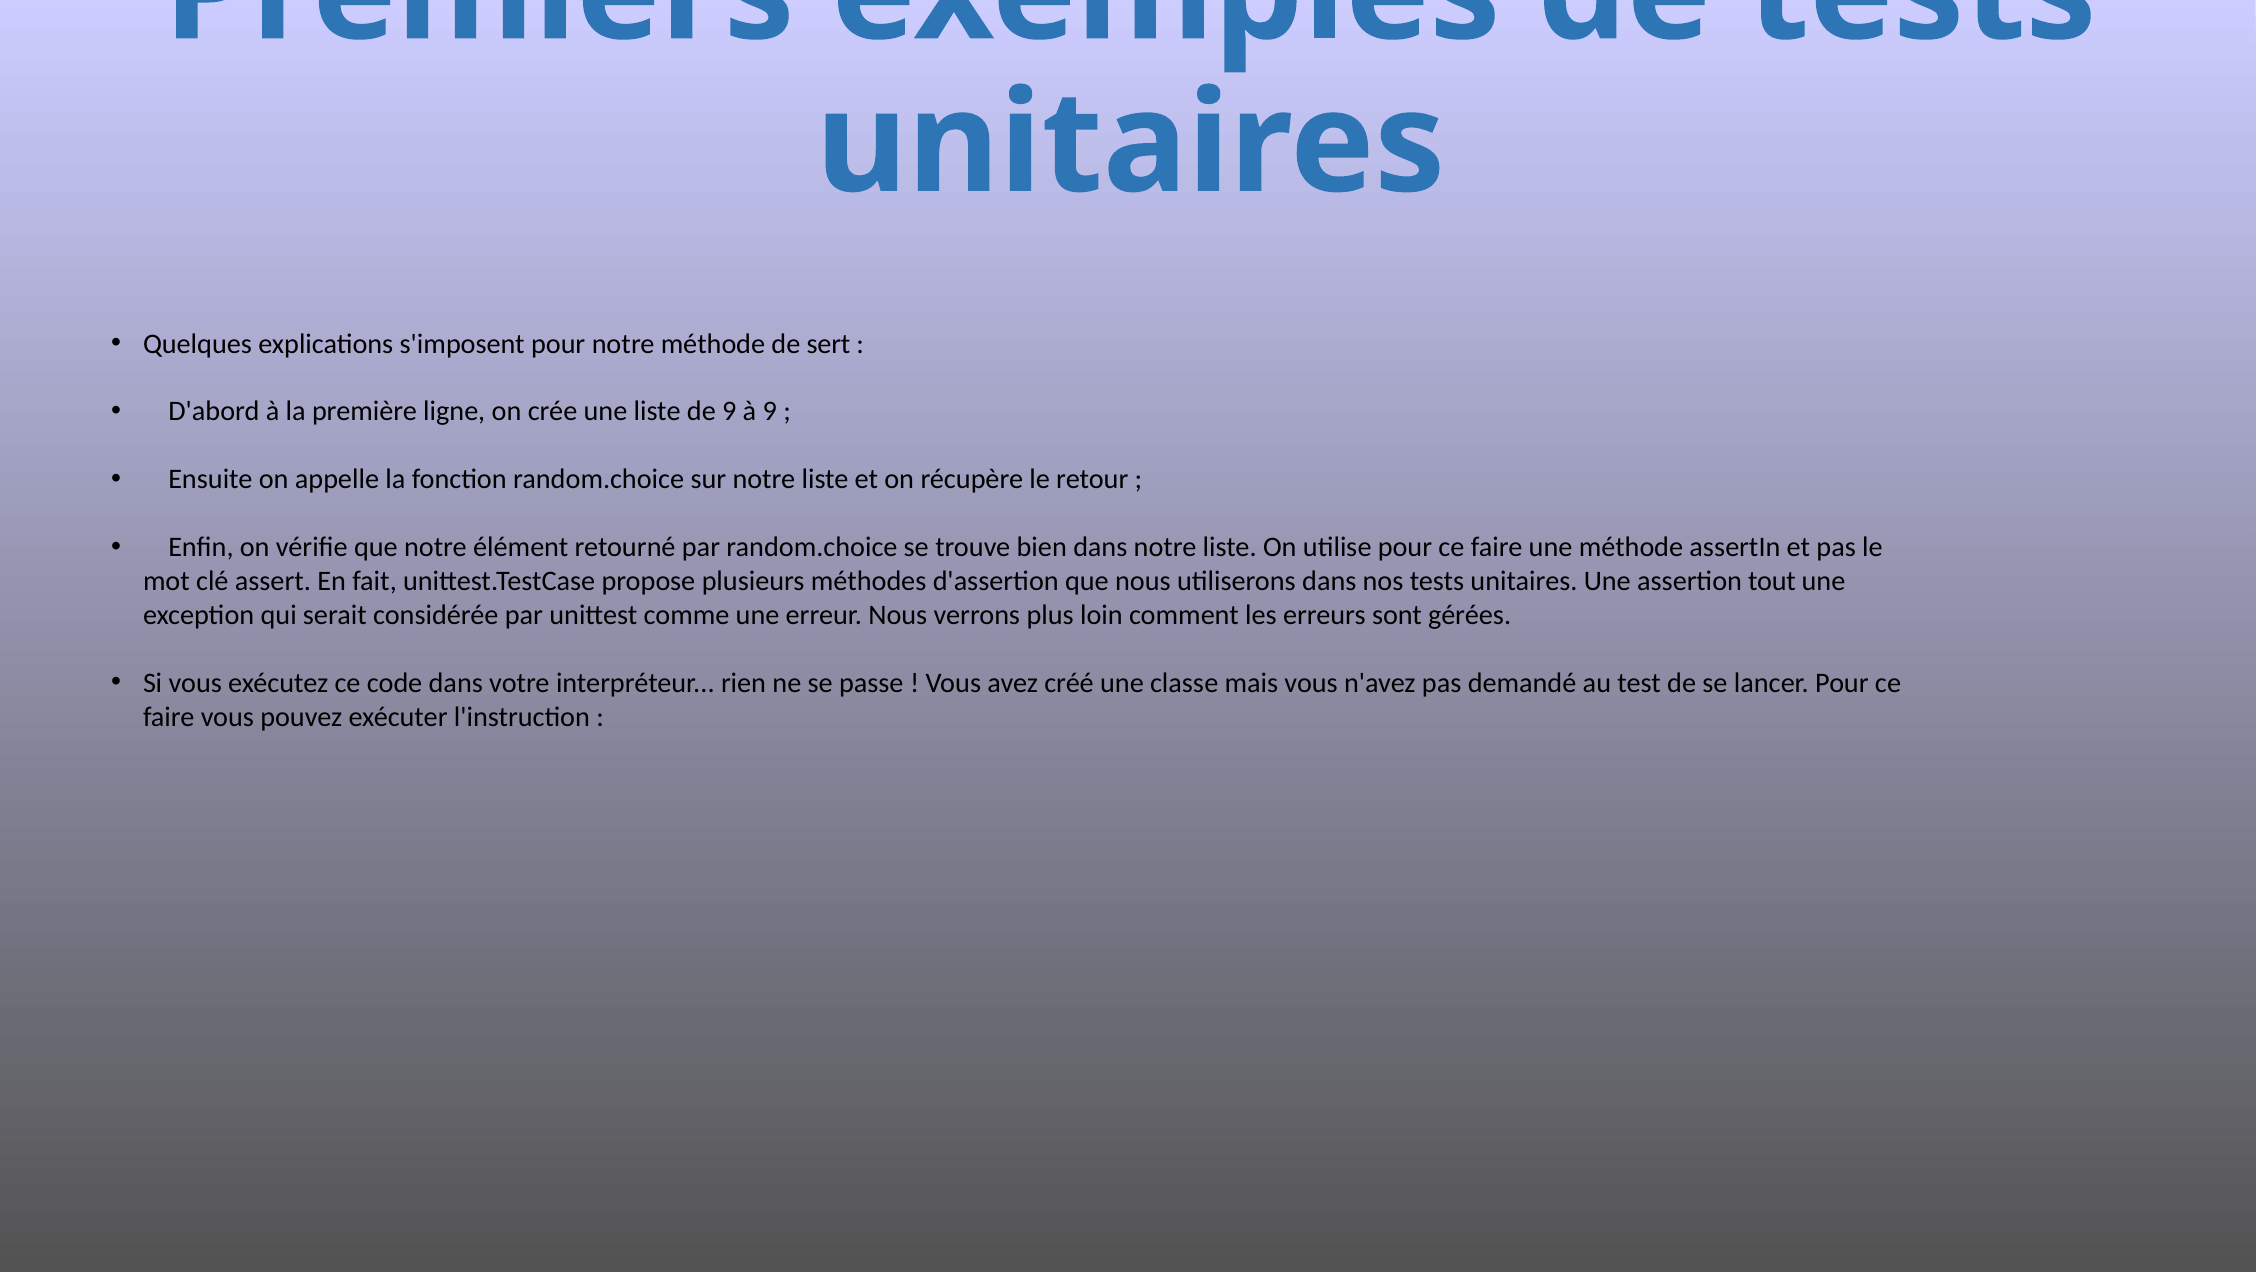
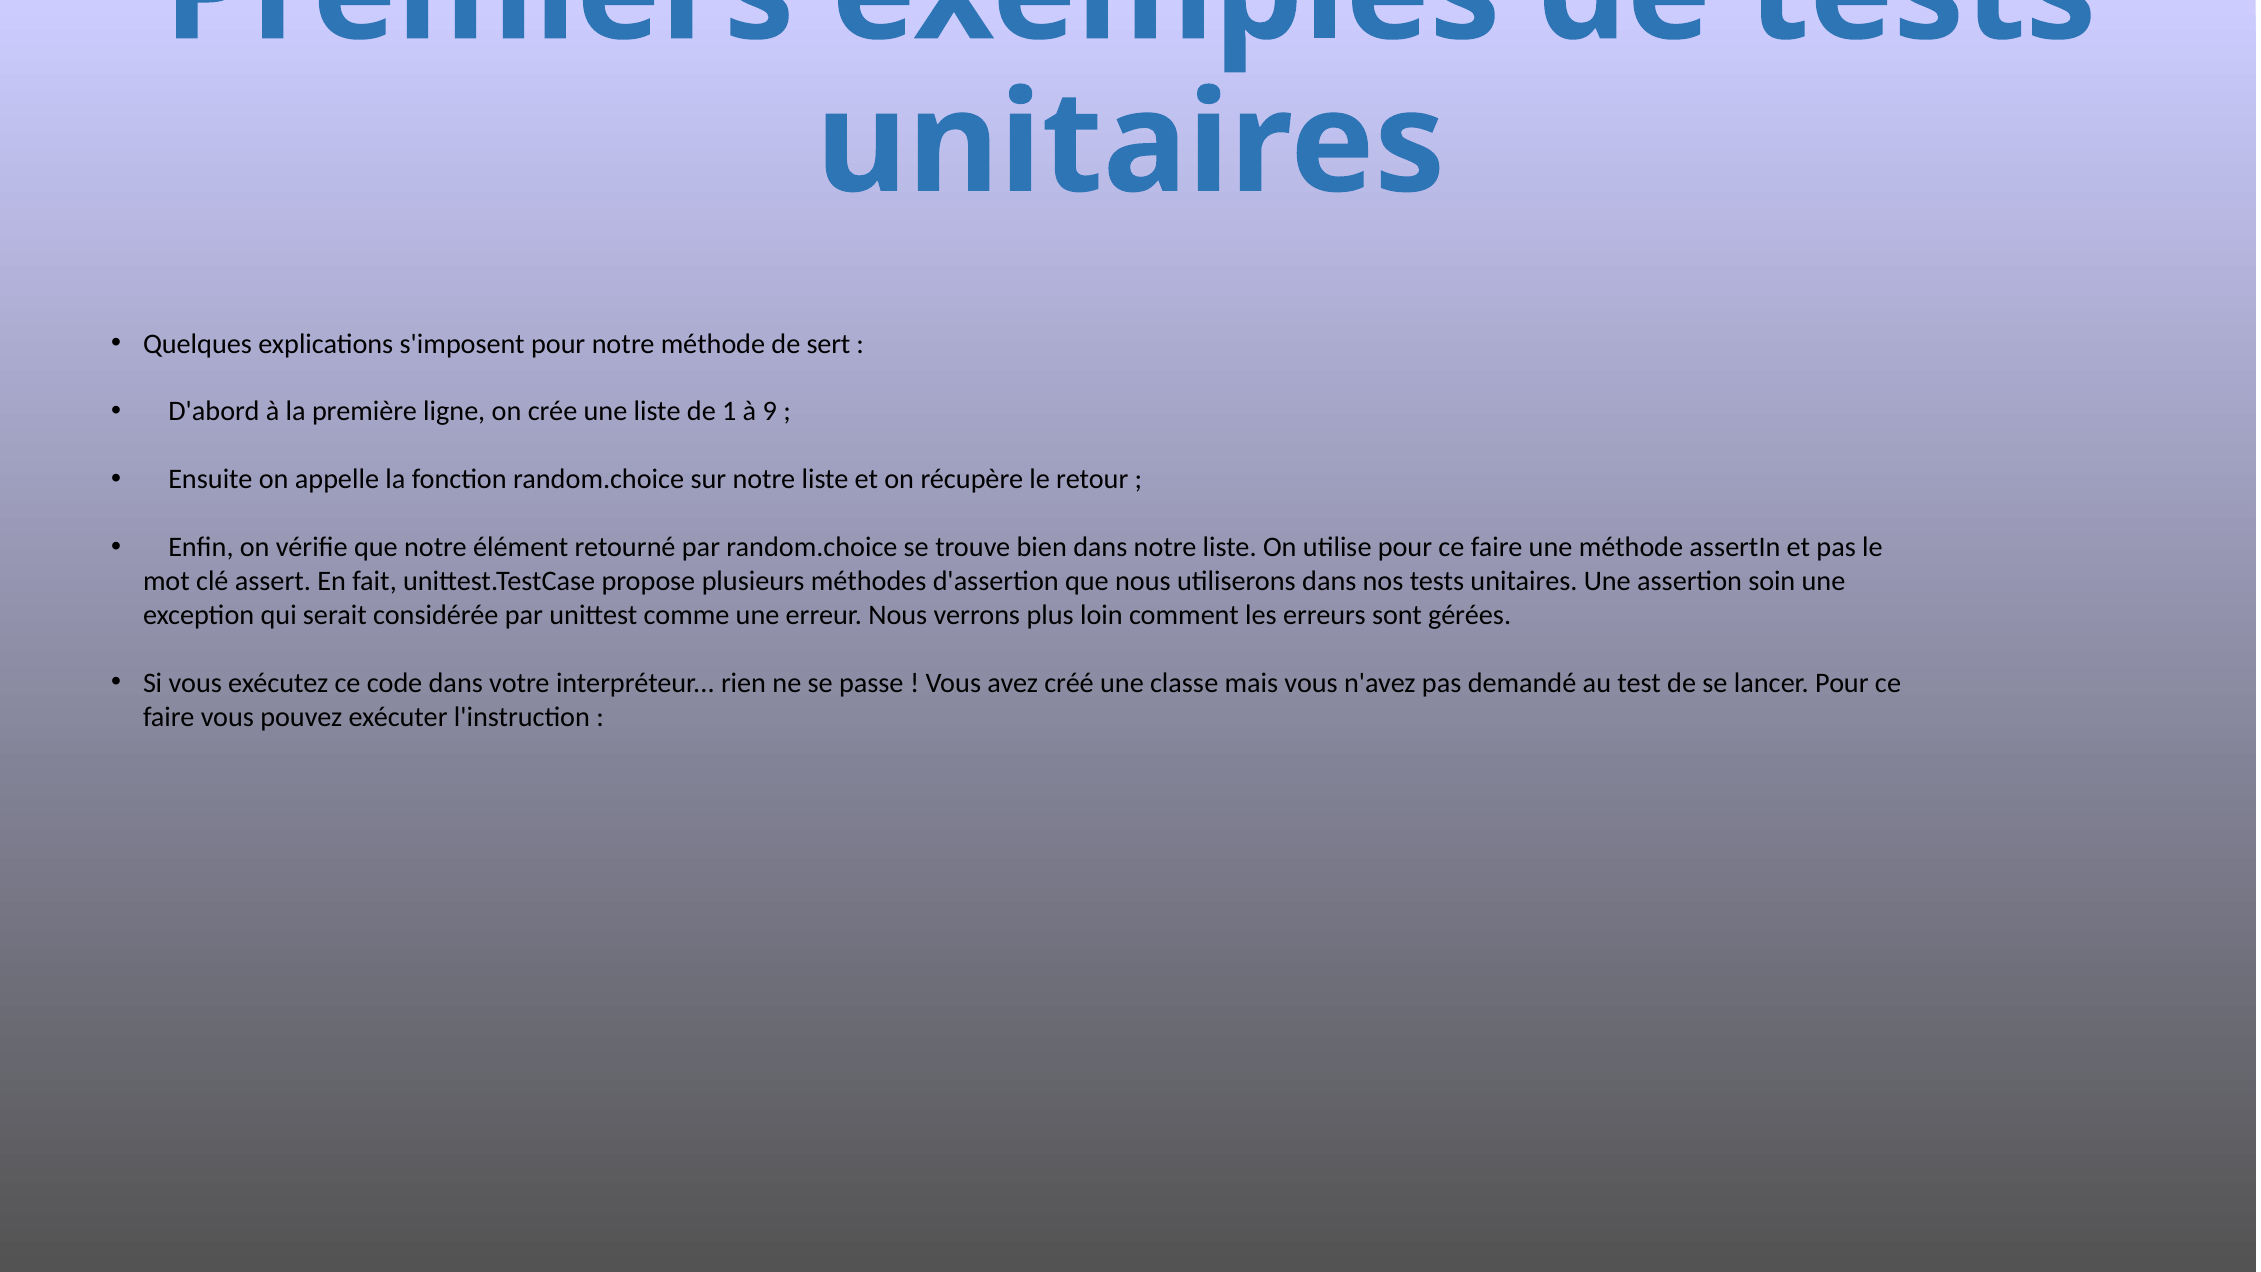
de 9: 9 -> 1 (729, 412)
tout: tout -> soin (1772, 581)
